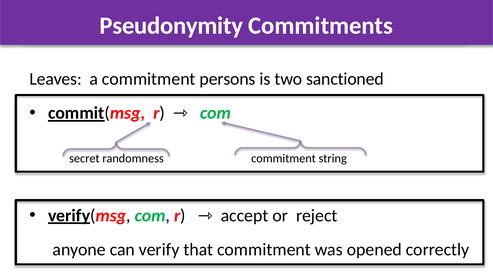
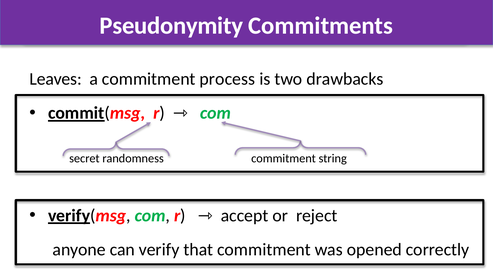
persons: persons -> process (227, 79)
sanctioned: sanctioned -> drawbacks (345, 79)
